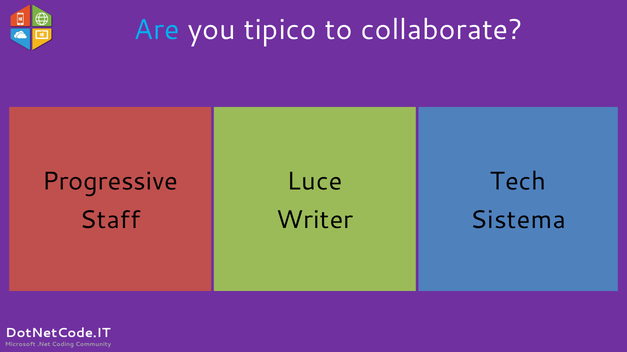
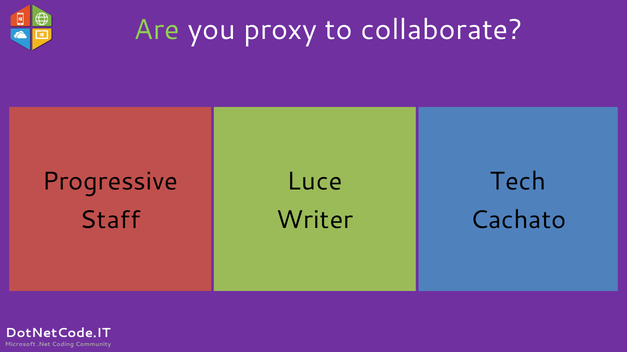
Are colour: light blue -> light green (157, 30)
tipico: tipico -> proxy (280, 30)
Sistema: Sistema -> Cachato (518, 220)
